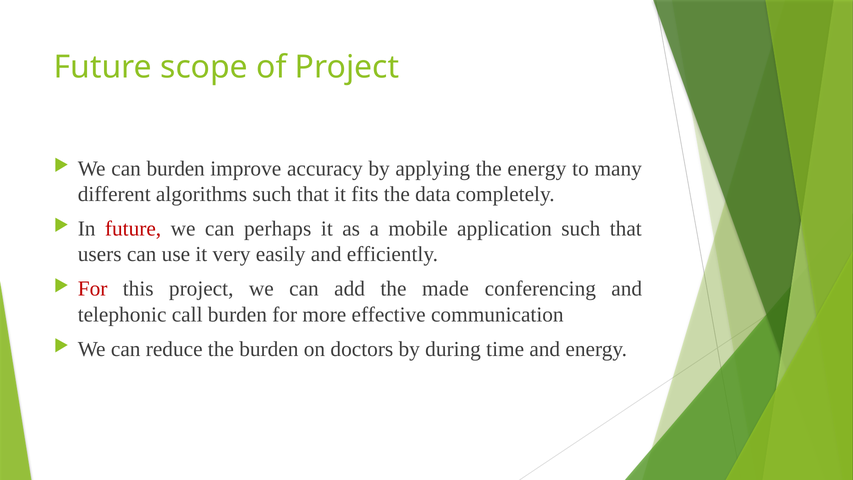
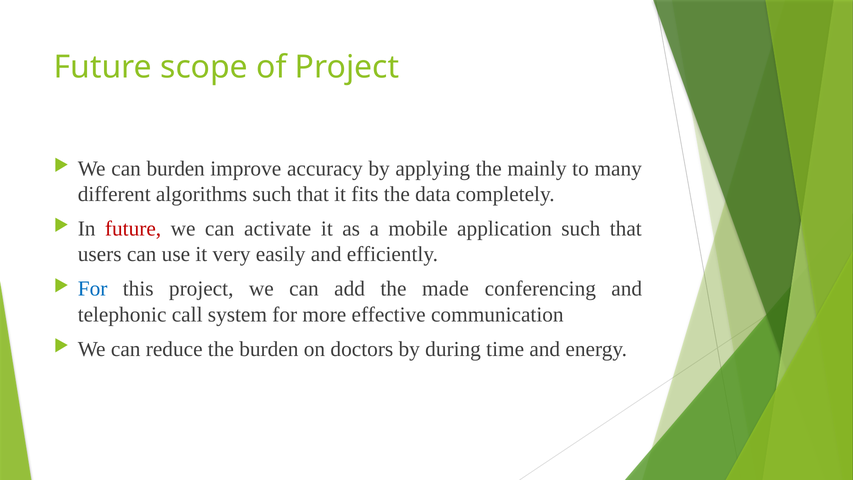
the energy: energy -> mainly (537, 169)
perhaps: perhaps -> activate (278, 229)
For colour: red -> blue (93, 289)
call burden: burden -> system (237, 314)
